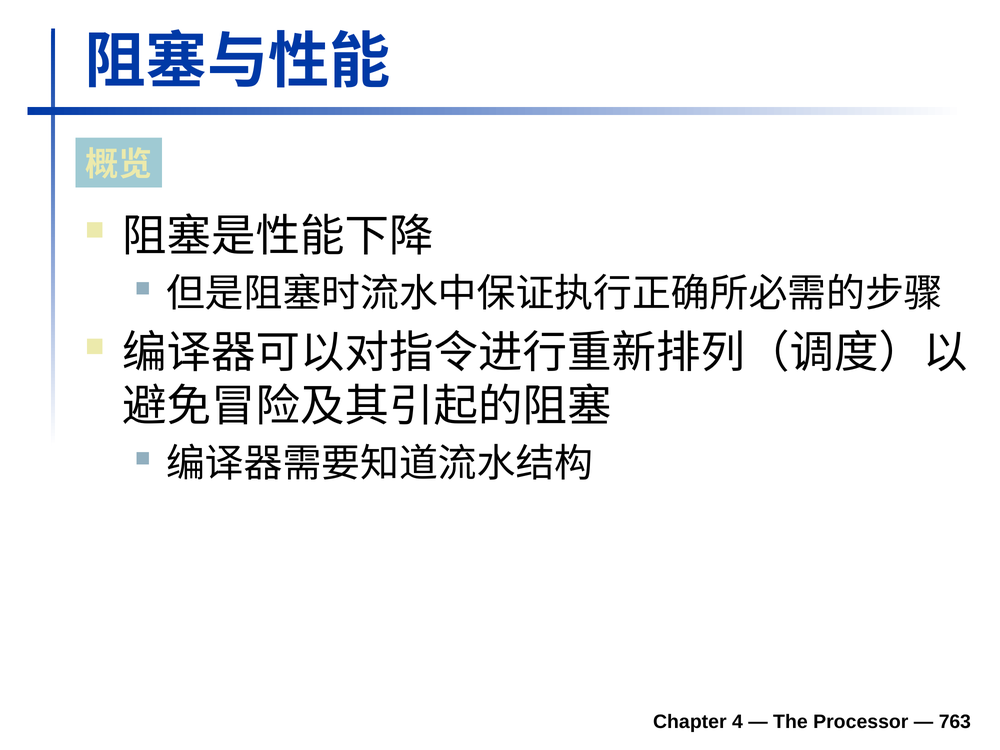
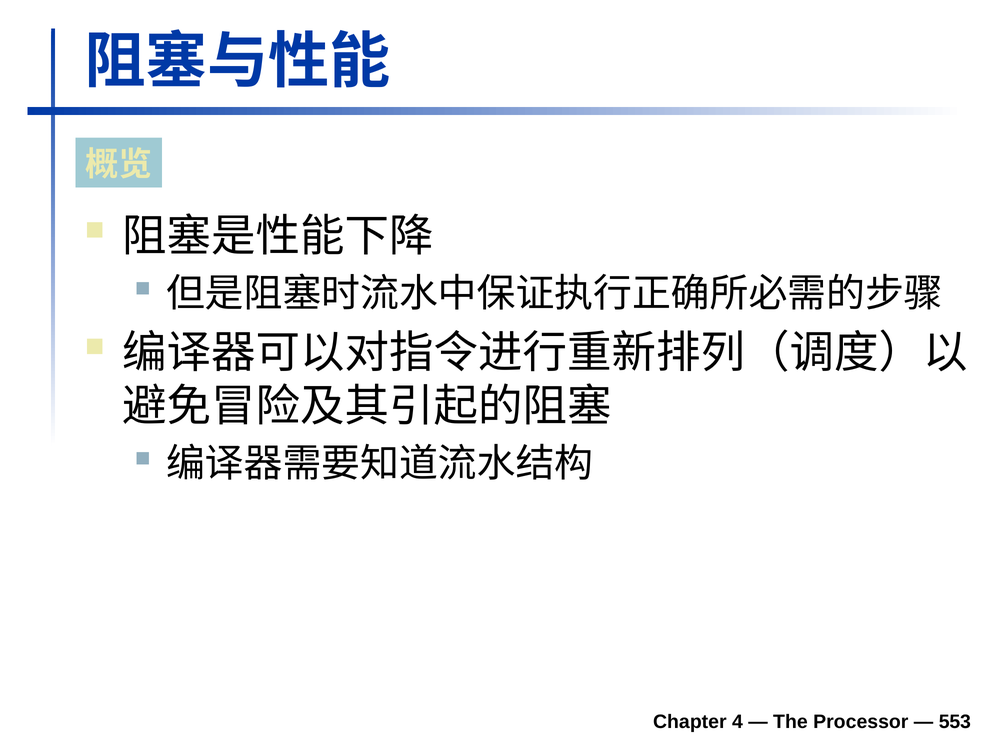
763: 763 -> 553 (955, 722)
